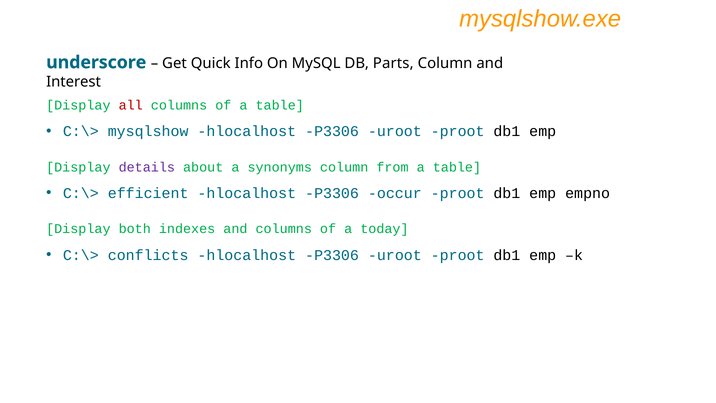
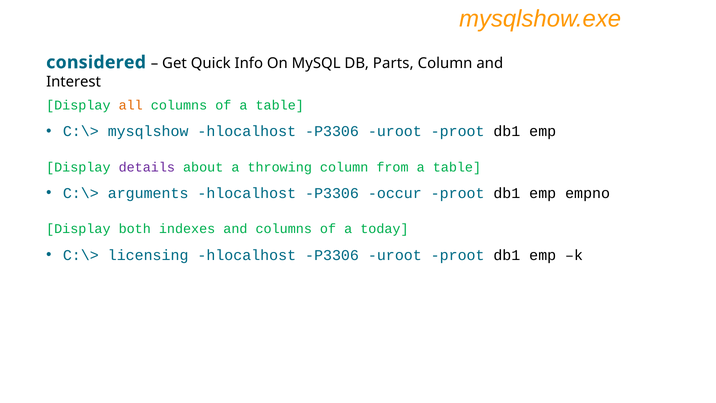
underscore: underscore -> considered (96, 62)
all colour: red -> orange (131, 105)
synonyms: synonyms -> throwing (280, 167)
efficient: efficient -> arguments (148, 193)
conflicts: conflicts -> licensing (148, 255)
